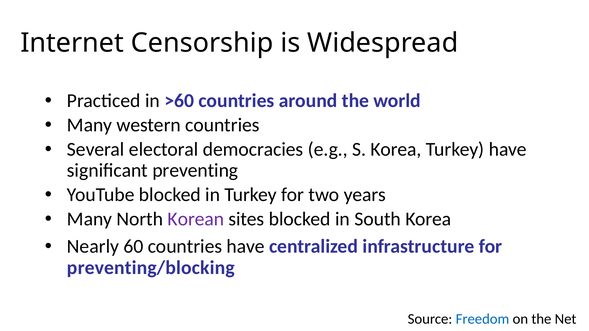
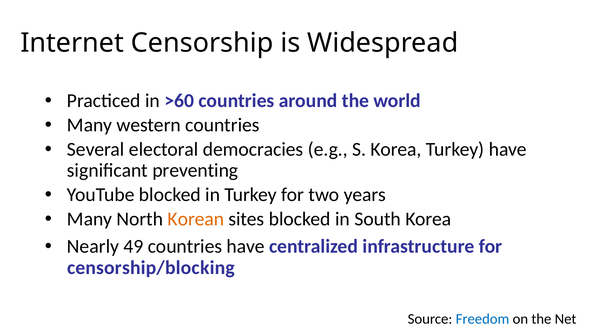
Korean colour: purple -> orange (196, 219)
60: 60 -> 49 (133, 247)
preventing/blocking: preventing/blocking -> censorship/blocking (151, 268)
